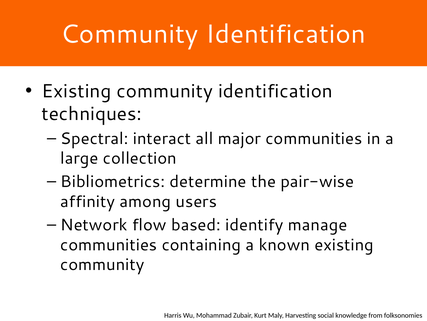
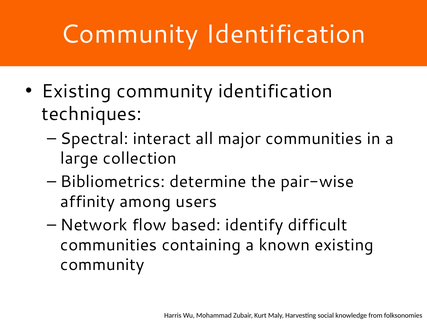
manage: manage -> difficult (318, 224)
